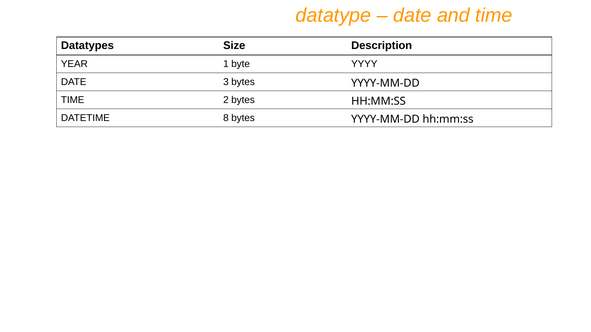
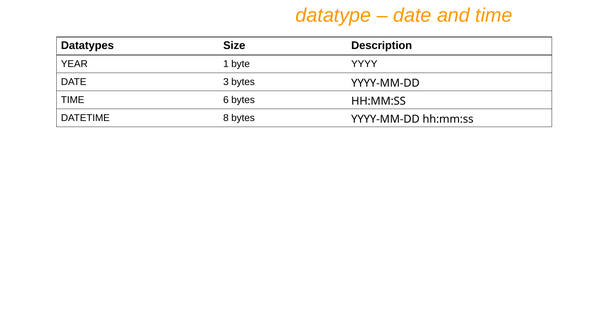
2: 2 -> 6 (226, 100)
